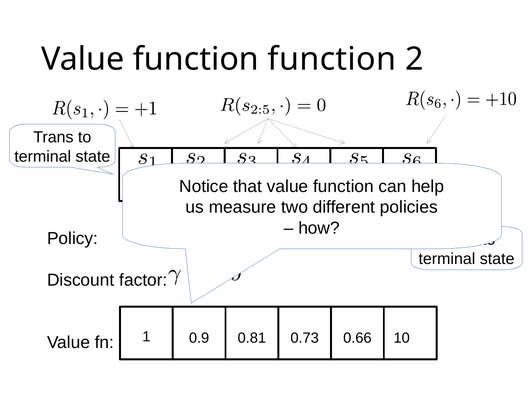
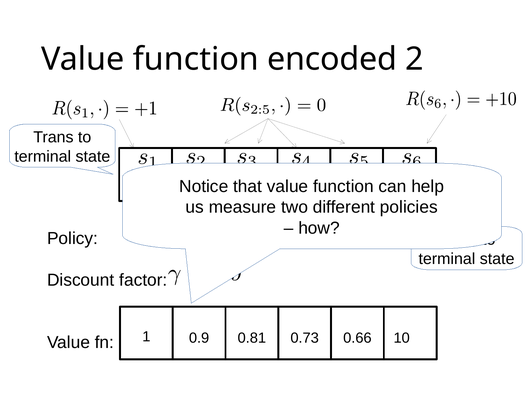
function function: function -> encoded (332, 59)
